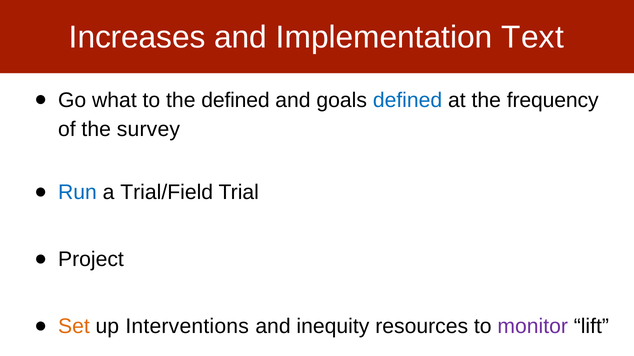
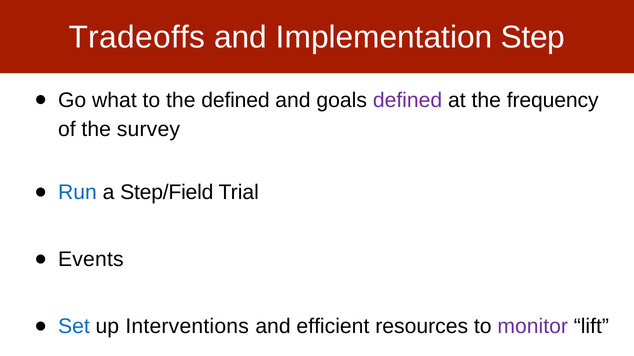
Increases: Increases -> Tradeoffs (137, 37)
Text: Text -> Step (533, 37)
defined colour: blue -> purple (408, 100)
Trial/Field: Trial/Field -> Step/Field (167, 193)
Project: Project -> Events (91, 260)
Set colour: orange -> blue (74, 327)
inequity: inequity -> efficient (333, 327)
